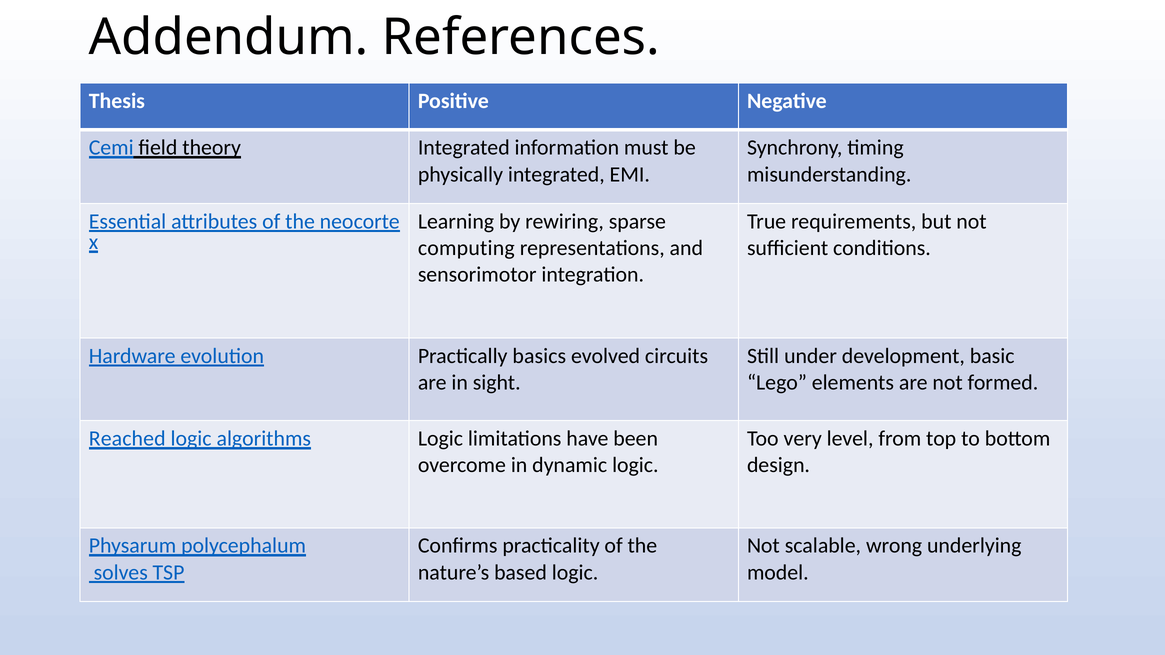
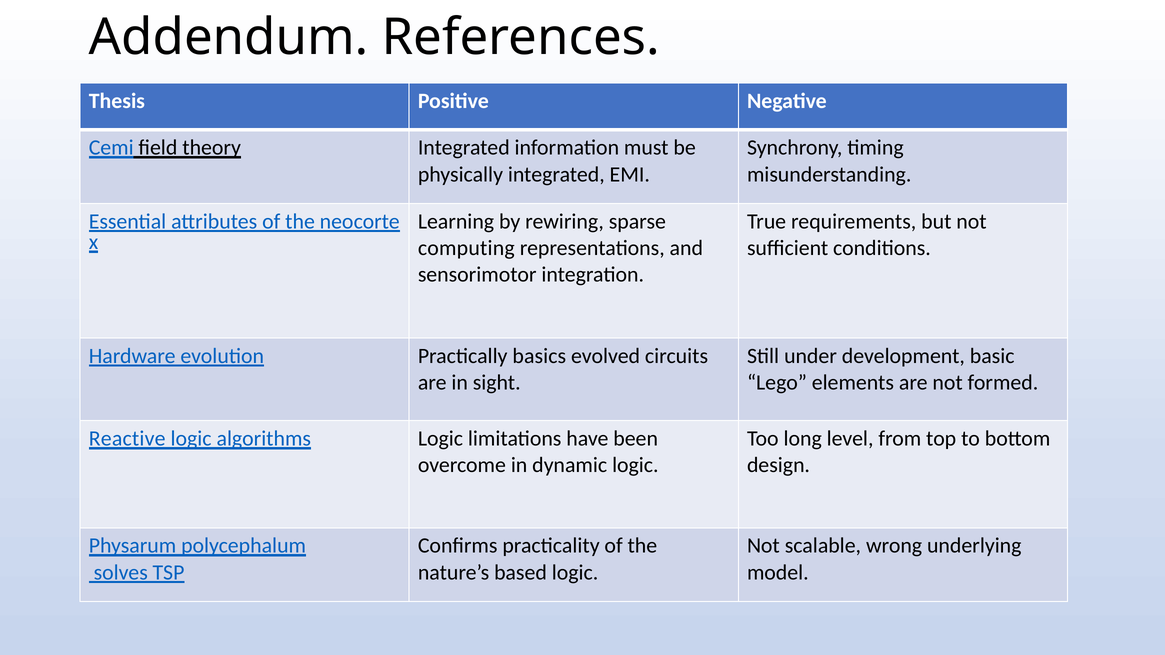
Reached: Reached -> Reactive (127, 439)
very: very -> long (803, 439)
